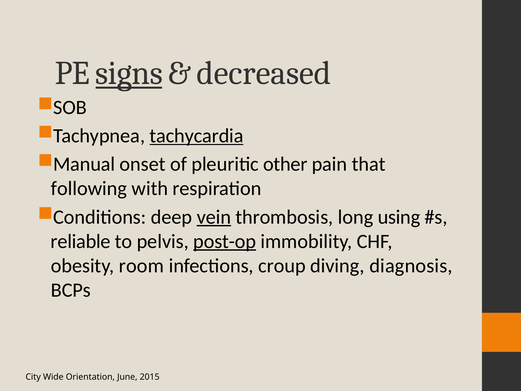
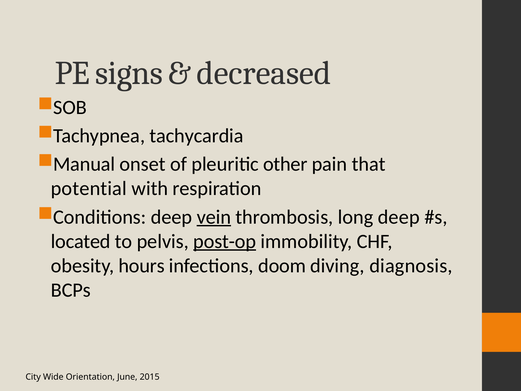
signs underline: present -> none (129, 73)
tachycardia underline: present -> none (197, 136)
following: following -> potential (89, 188)
long using: using -> deep (399, 217)
reliable: reliable -> located (81, 241)
room: room -> hours (142, 266)
croup: croup -> doom (282, 266)
